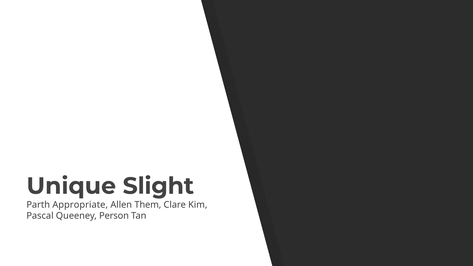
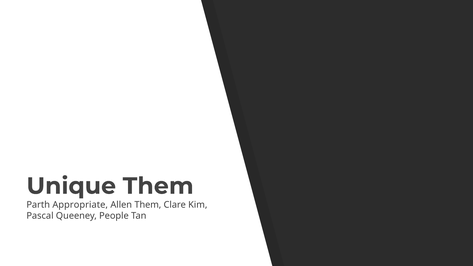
Unique Slight: Slight -> Them (158, 186)
Person: Person -> People (114, 216)
